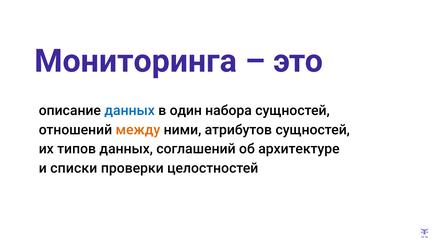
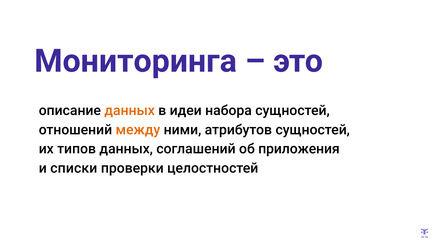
данных colour: blue -> orange (130, 111)
один: один -> идеи (186, 111)
архитектуре: архитектуре -> приложения (299, 149)
